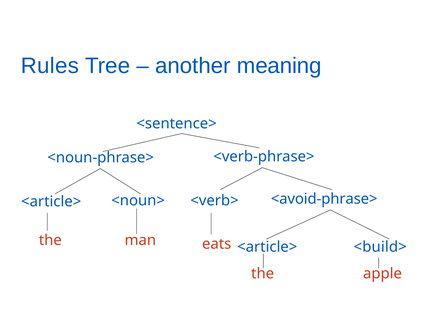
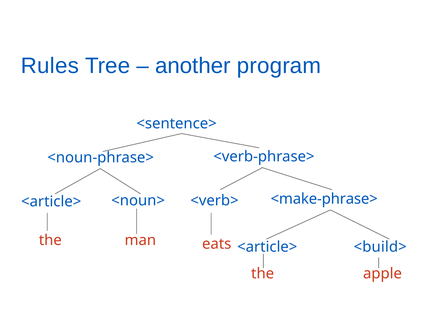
meaning: meaning -> program (279, 66)
<avoid-phrase>: <avoid-phrase> -> <make-phrase> (324, 199)
